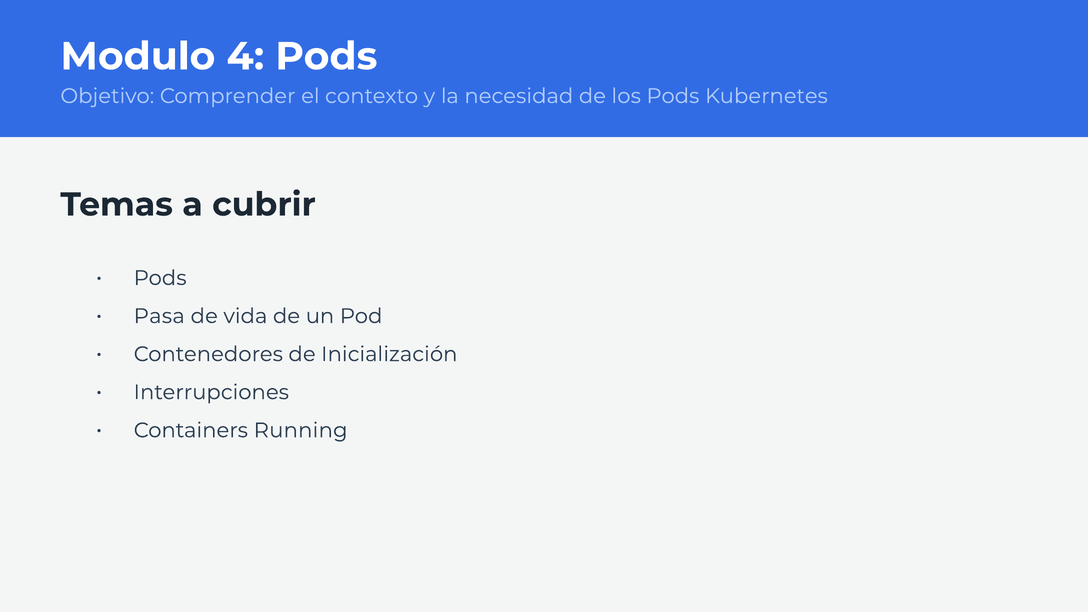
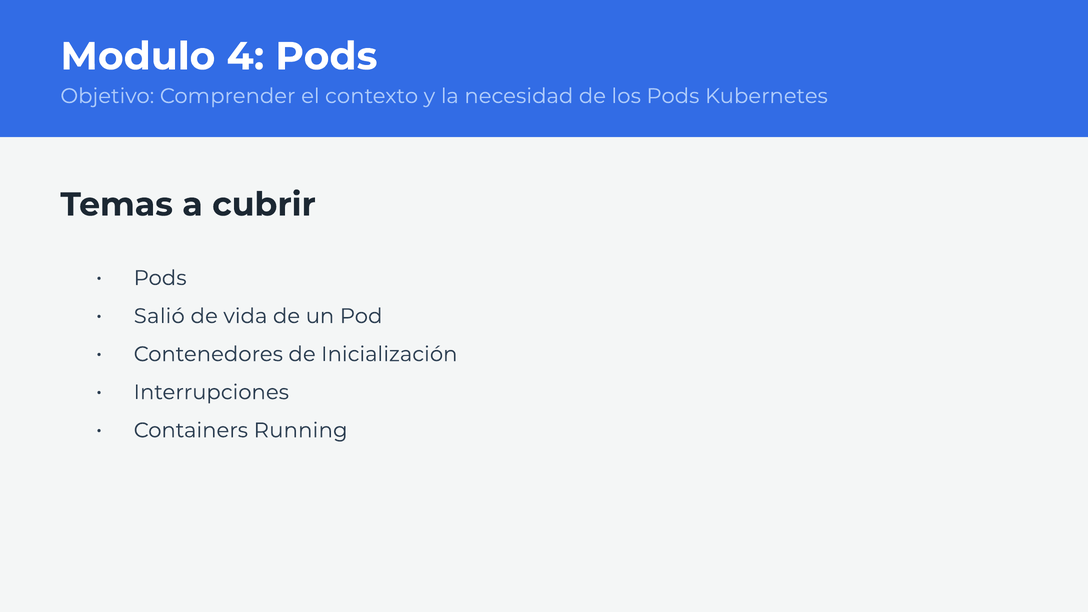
Pasa: Pasa -> Salió (159, 316)
